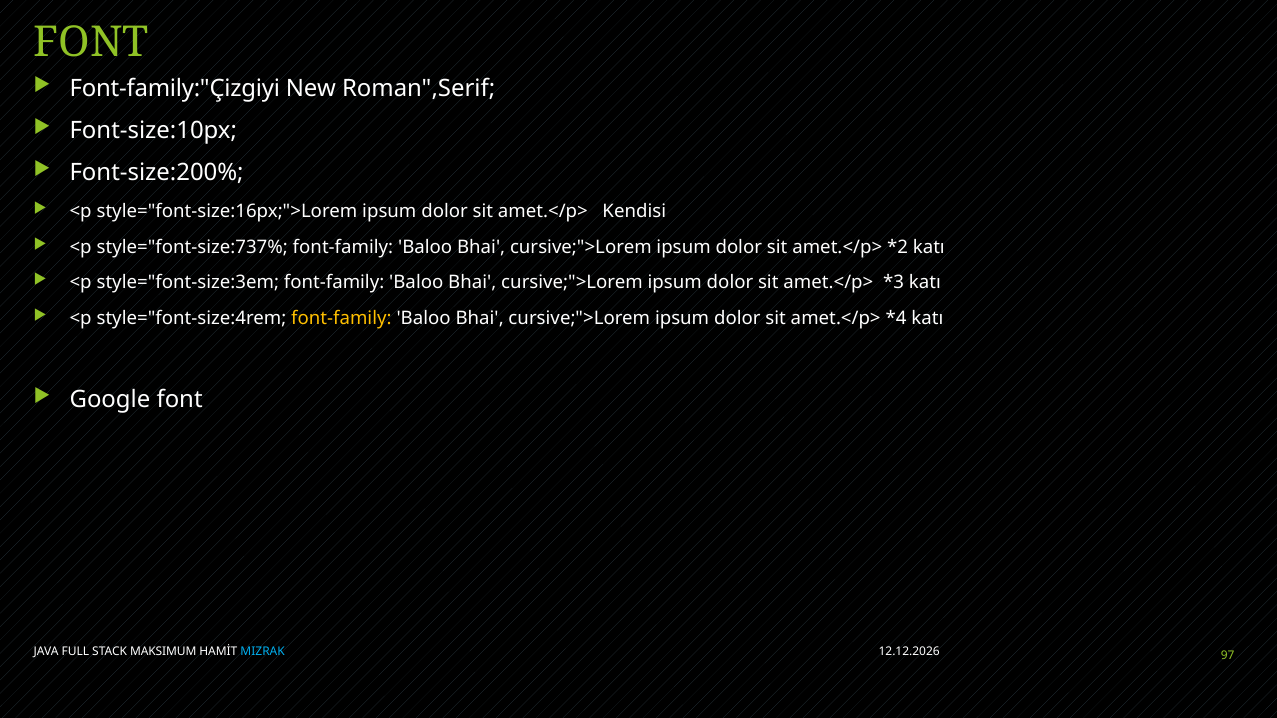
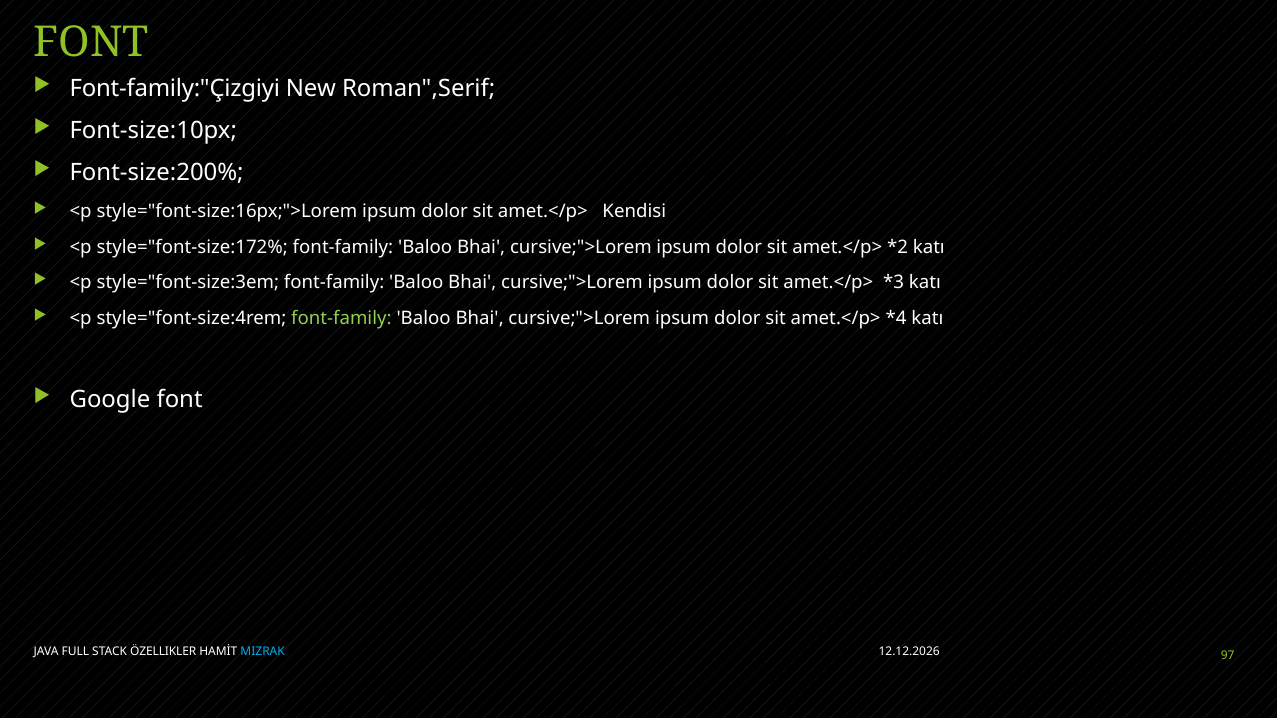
style="font-size:737%: style="font-size:737% -> style="font-size:172% (192, 247)
font-family colour: yellow -> light green (341, 318)
MAKSIMUM: MAKSIMUM -> ÖZELLIKLER (163, 652)
